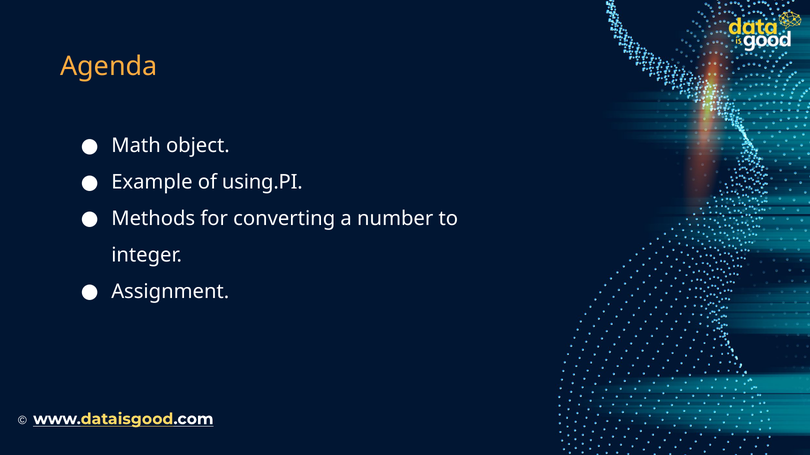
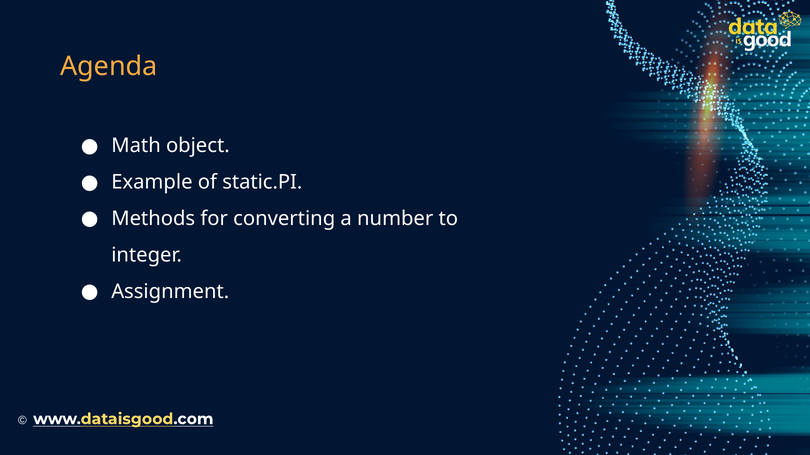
using.PI: using.PI -> static.PI (262, 182)
